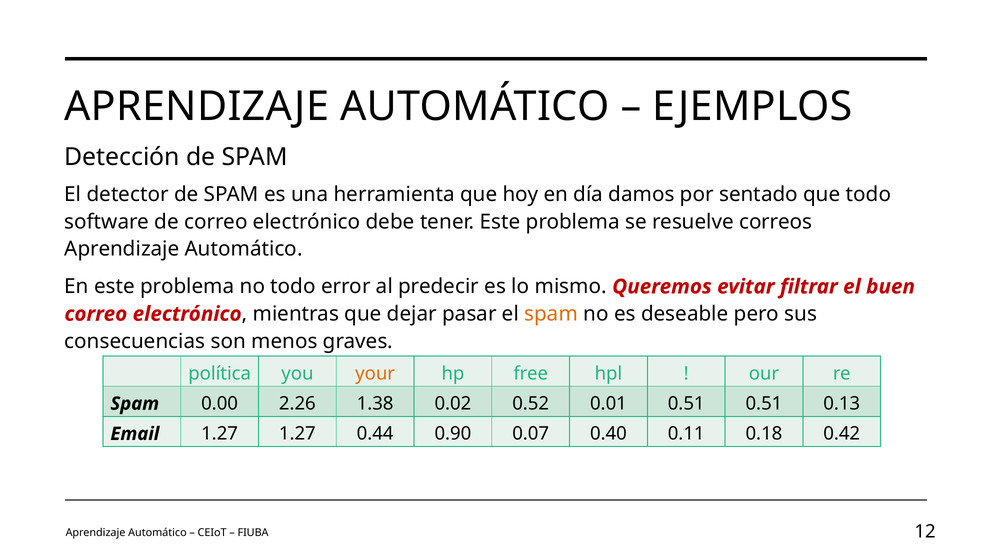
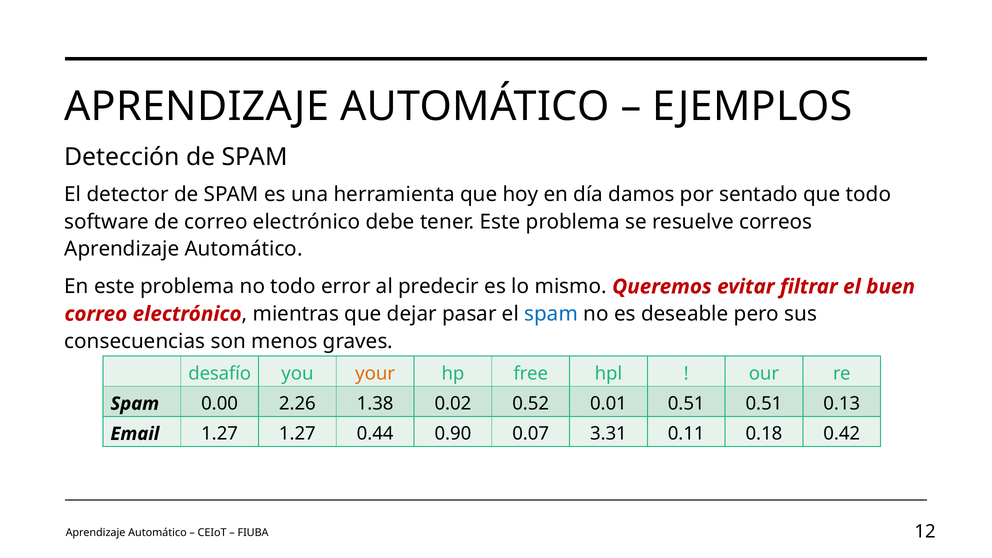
spam colour: orange -> blue (551, 314)
política: política -> desafío (220, 373)
0.40: 0.40 -> 3.31 (608, 434)
